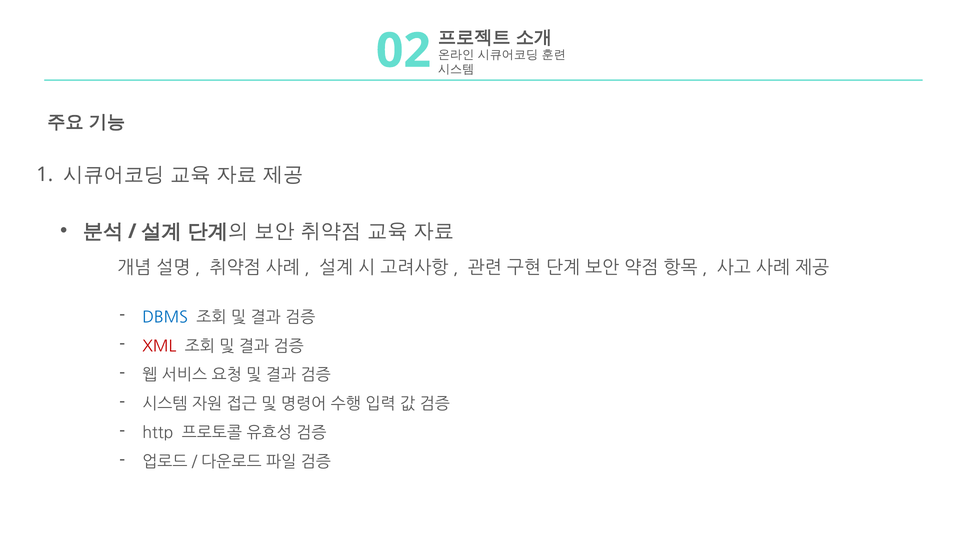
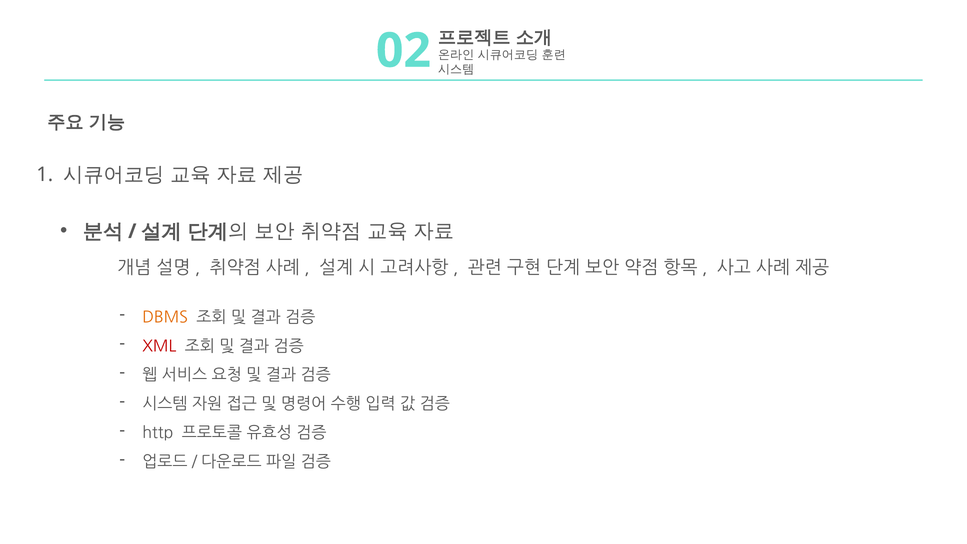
DBMS colour: blue -> orange (165, 317)
